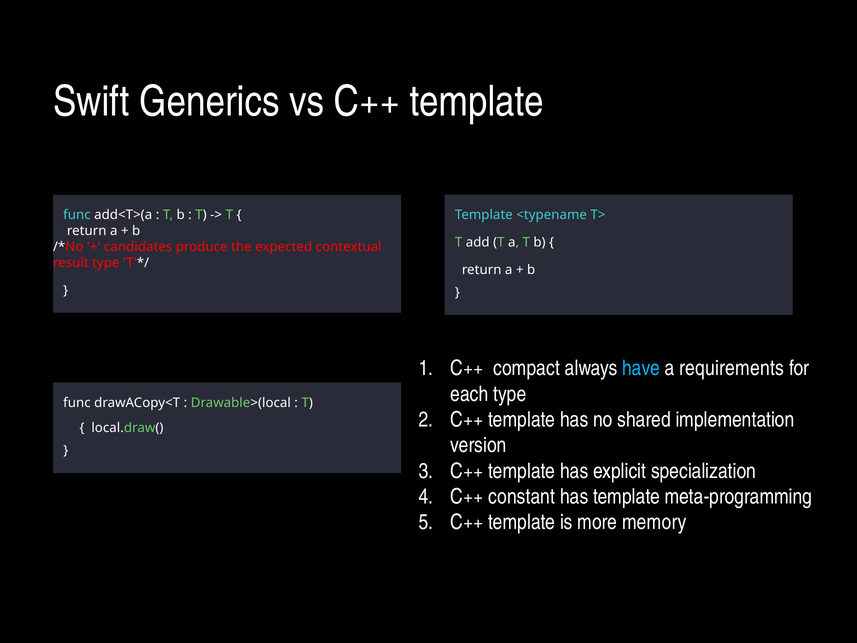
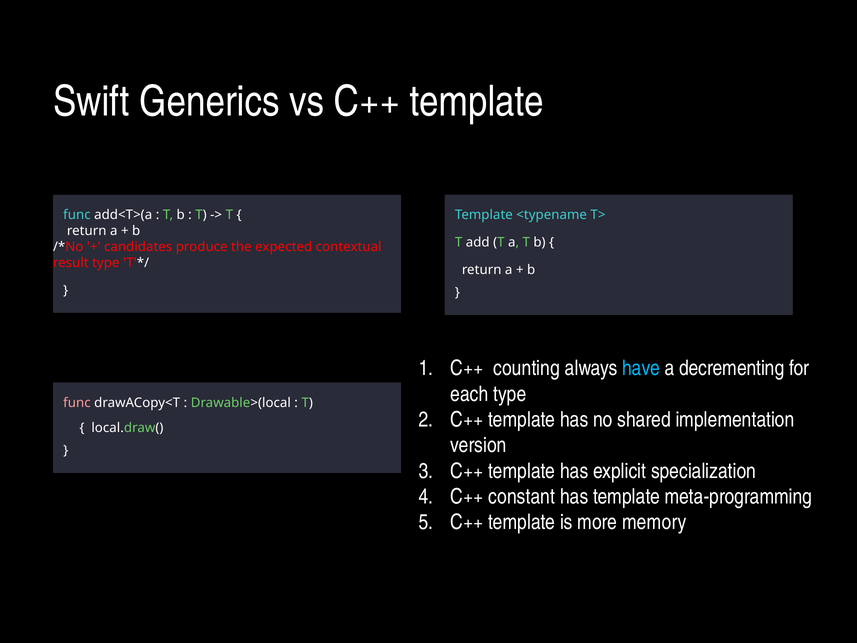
compact: compact -> counting (527, 368)
requirements: requirements -> decrementing (732, 368)
func colour: white -> pink (77, 403)
